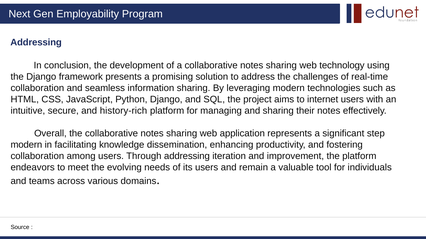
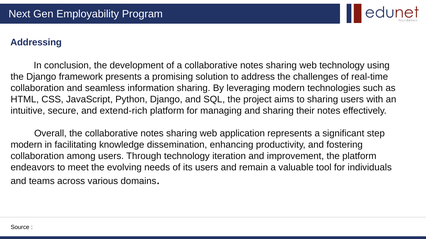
to internet: internet -> sharing (323, 100)
history-rich: history-rich -> extend-rich (124, 111)
Through addressing: addressing -> technology (187, 156)
